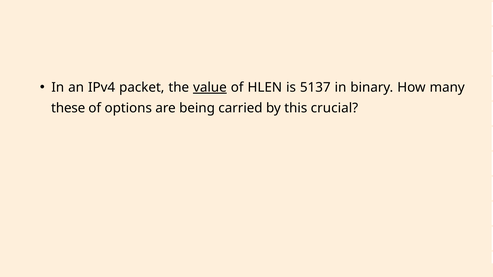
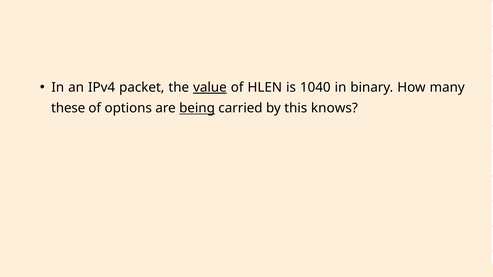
5137: 5137 -> 1040 (315, 88)
being underline: none -> present (197, 108)
crucial: crucial -> knows (334, 108)
